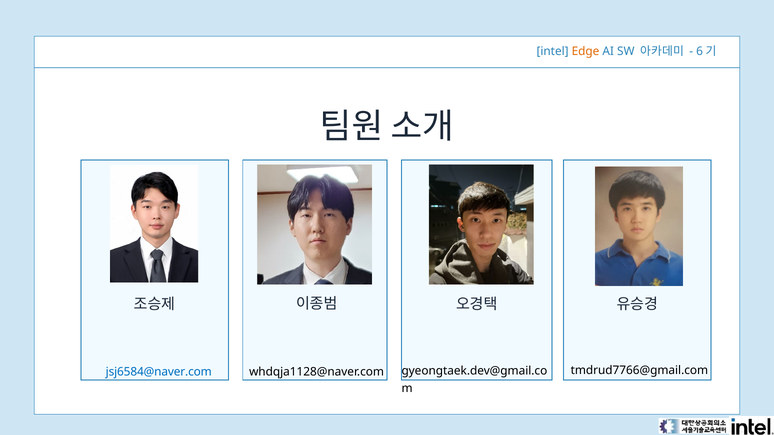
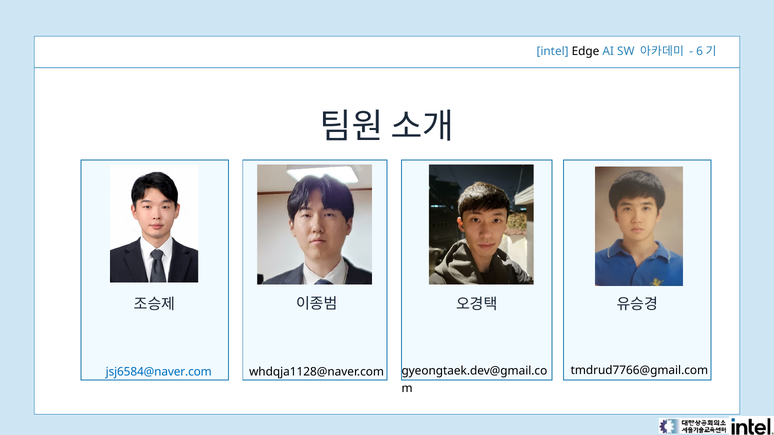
Edge colour: orange -> black (586, 51)
